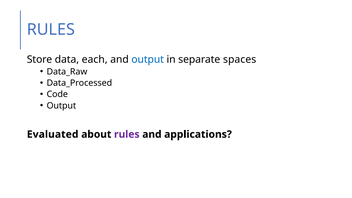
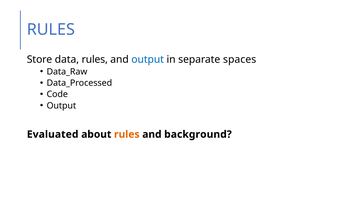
data each: each -> rules (95, 60)
rules colour: purple -> orange (127, 134)
applications: applications -> background (198, 134)
